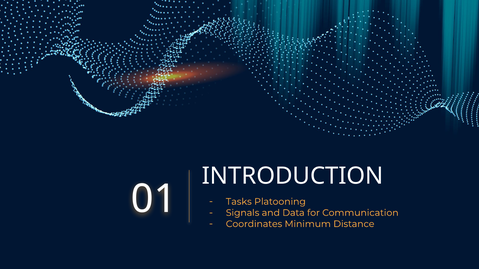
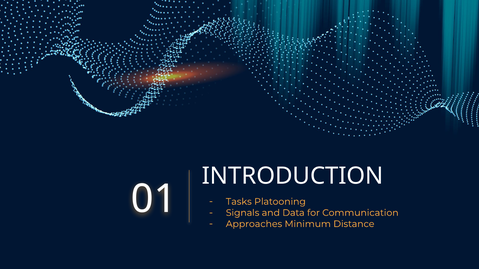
Coordinates: Coordinates -> Approaches (254, 224)
